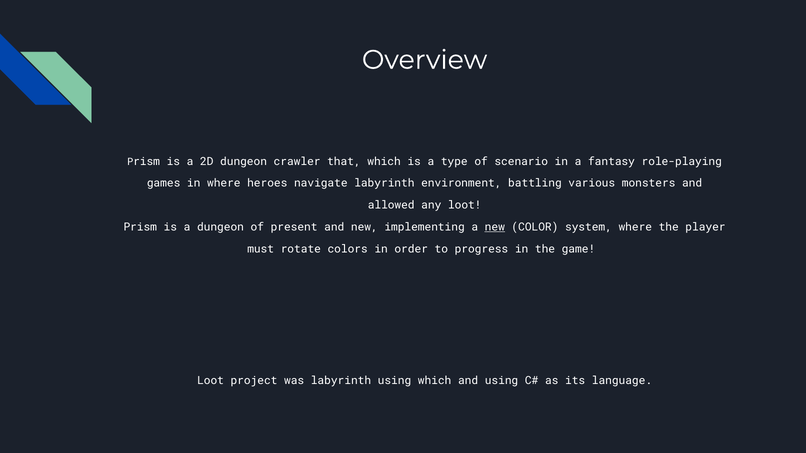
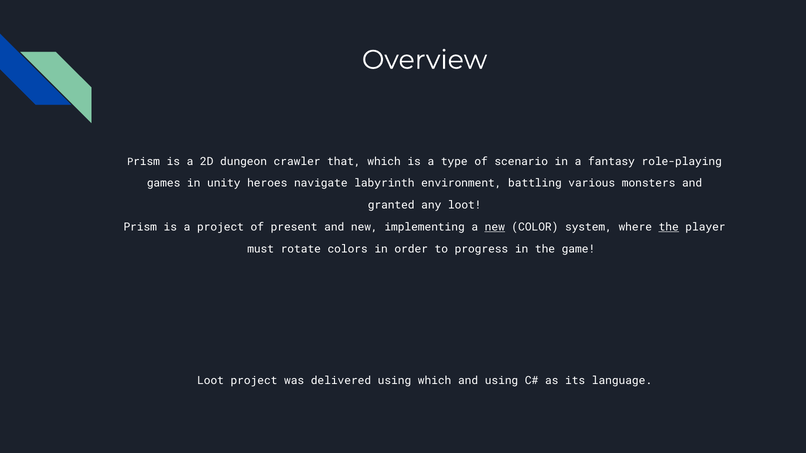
in where: where -> unity (224, 183)
allowed: allowed -> granted (391, 205)
a dungeon: dungeon -> project (220, 227)
the underline: none -> present (669, 227)
was labyrinth: labyrinth -> delivered (341, 381)
